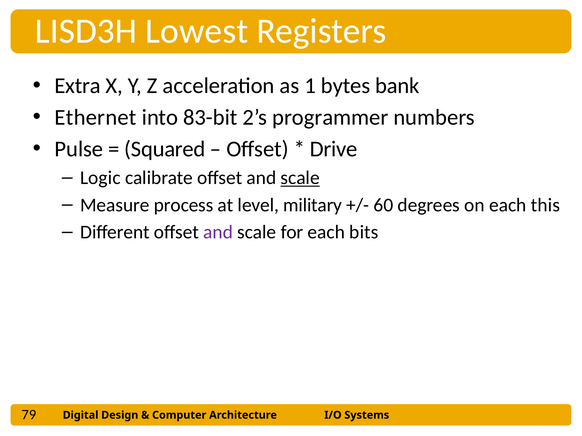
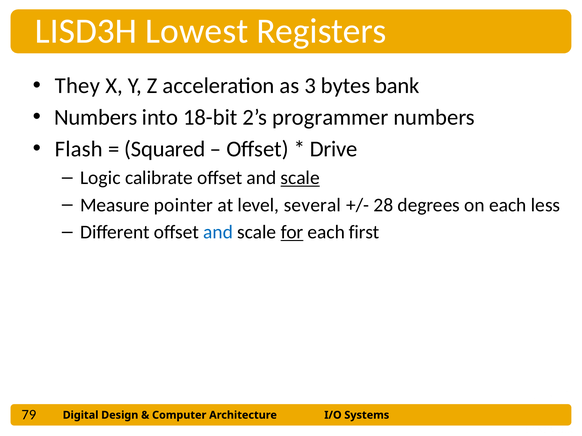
Extra: Extra -> They (77, 86)
1: 1 -> 3 (310, 86)
Ethernet: Ethernet -> Numbers (96, 118)
83-bit: 83-bit -> 18-bit (210, 118)
Pulse: Pulse -> Flash (79, 149)
process: process -> pointer (183, 205)
military: military -> several (312, 205)
60: 60 -> 28 (383, 205)
this: this -> less (546, 205)
and colour: purple -> blue (218, 232)
for underline: none -> present (292, 232)
bits: bits -> first (364, 232)
